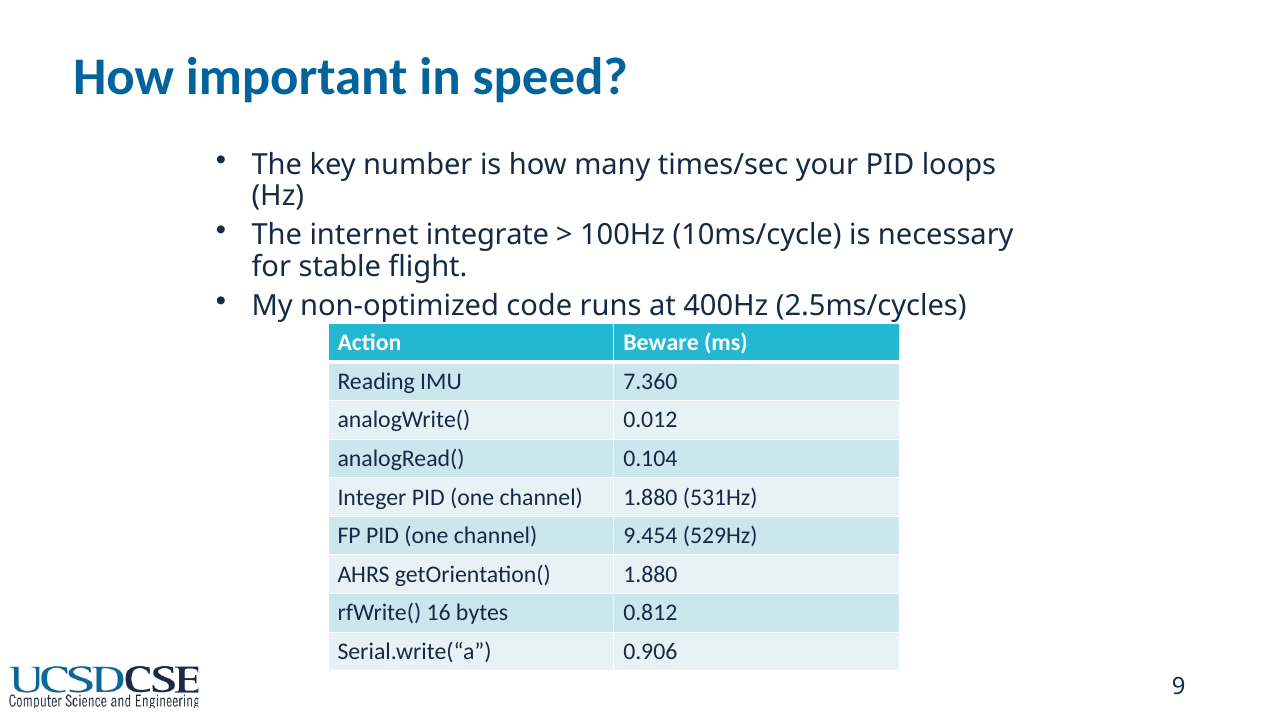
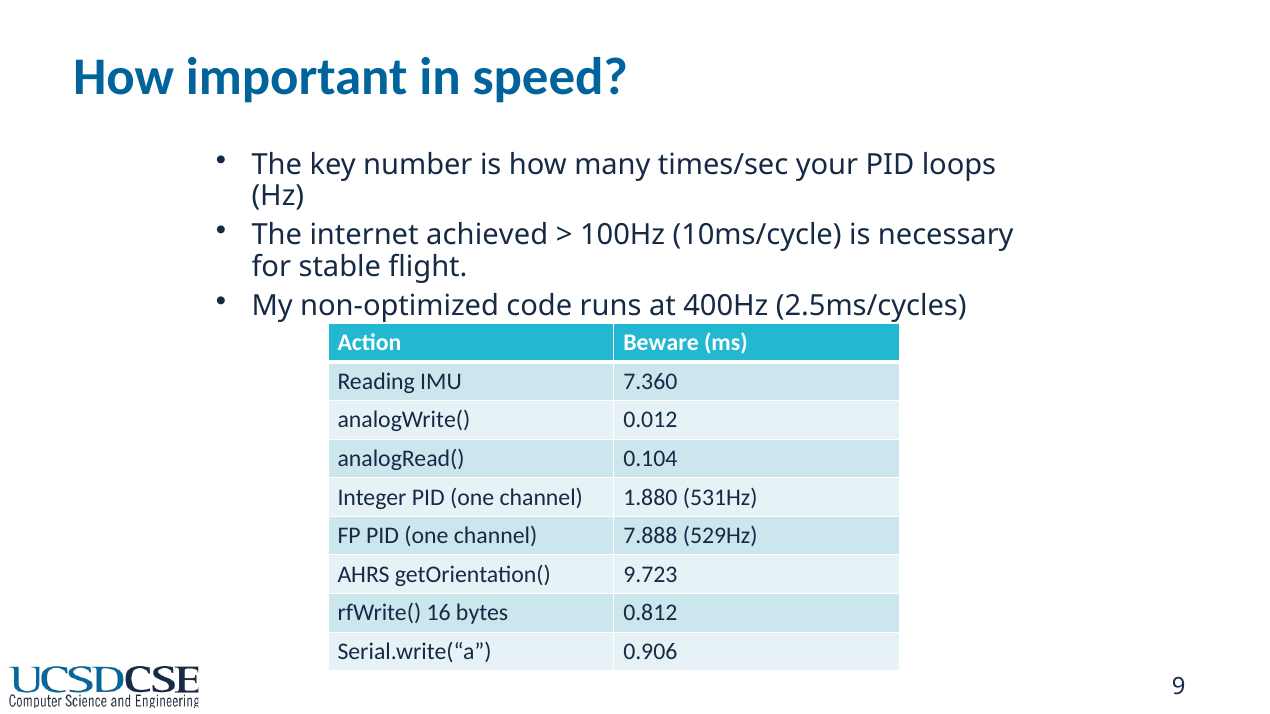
integrate: integrate -> achieved (487, 235)
9.454: 9.454 -> 7.888 (650, 536)
getOrientation( 1.880: 1.880 -> 9.723 (650, 575)
